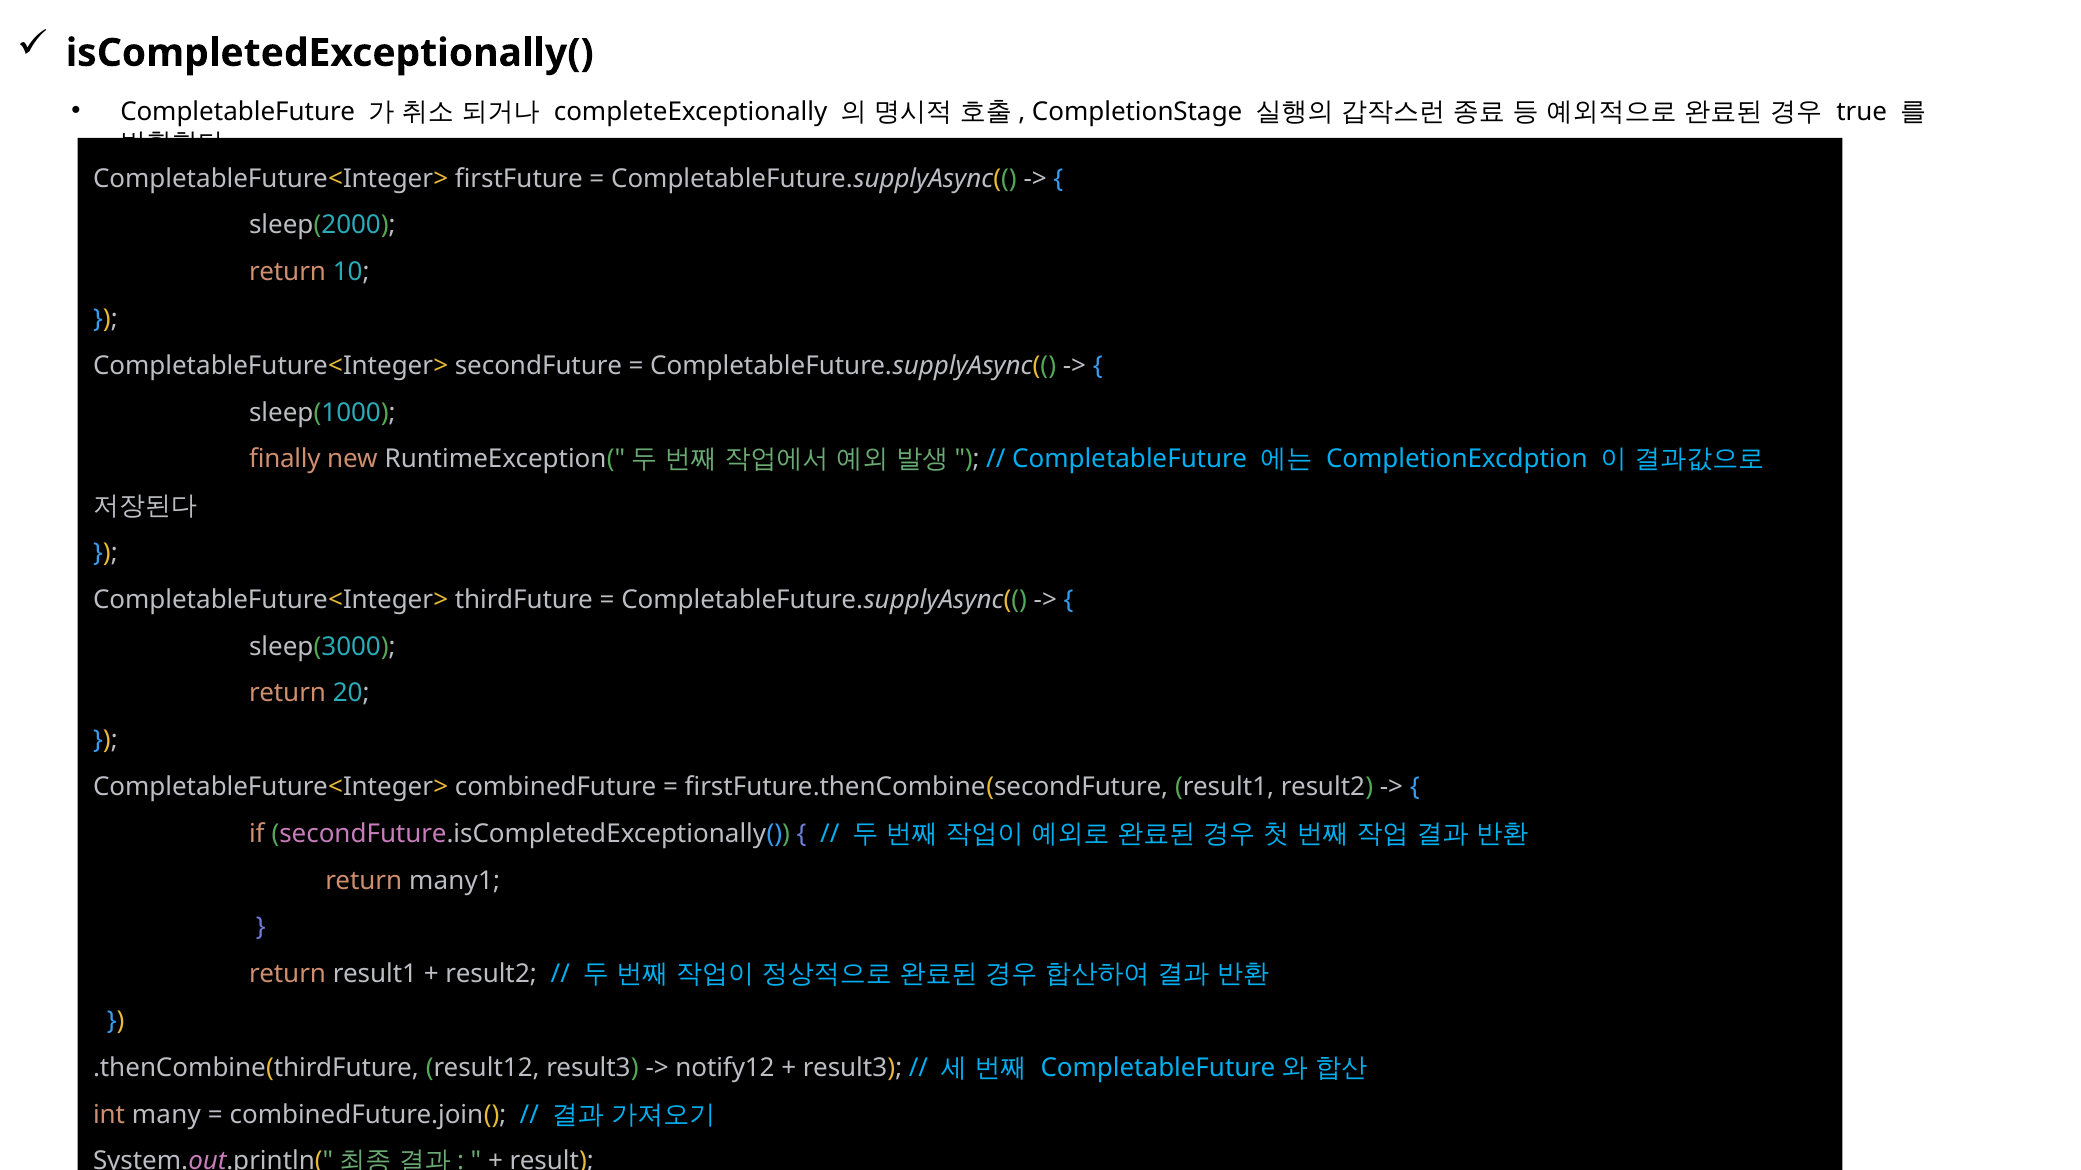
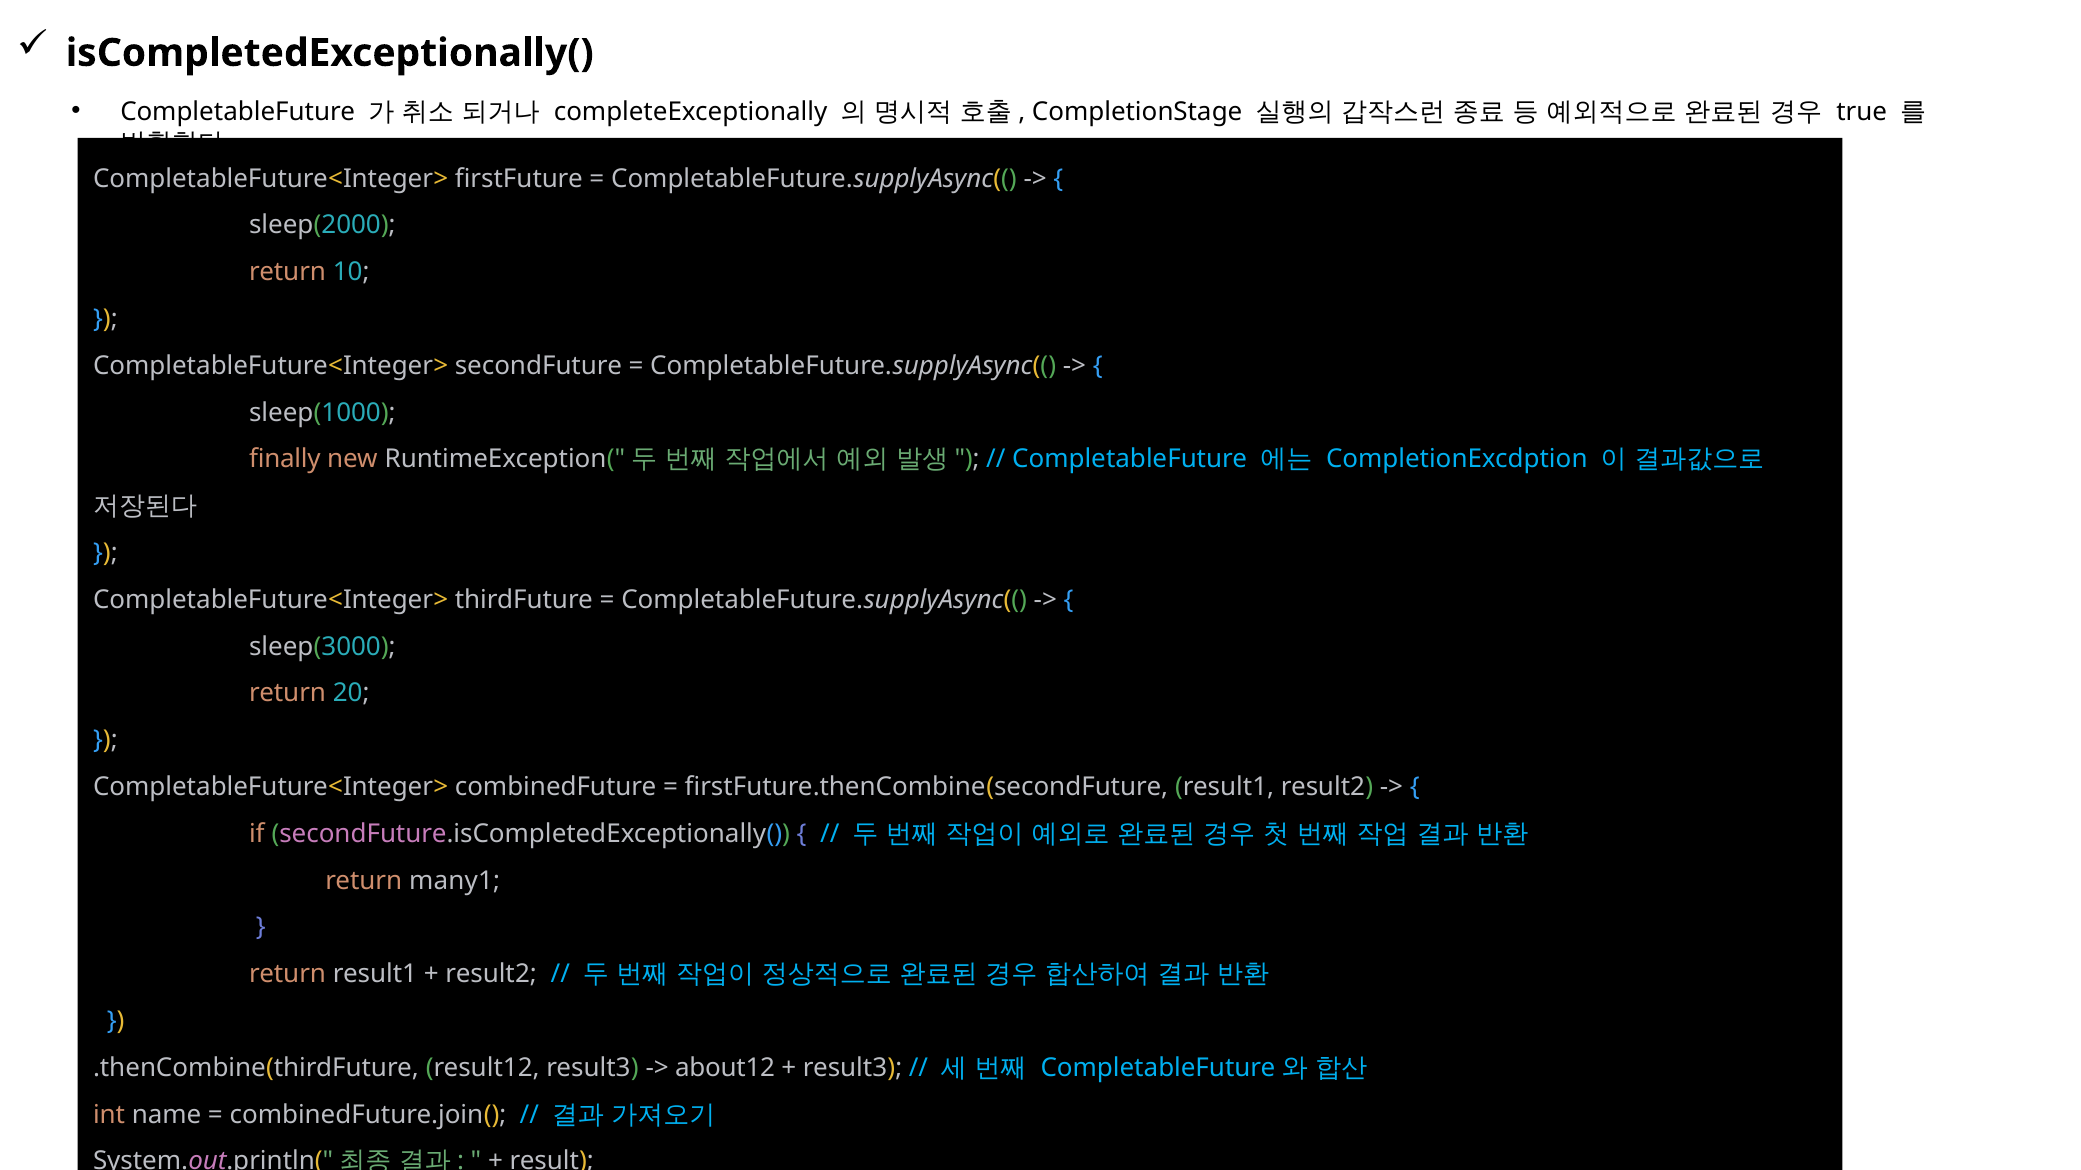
notify12: notify12 -> about12 (725, 1068)
many: many -> name (167, 1115)
